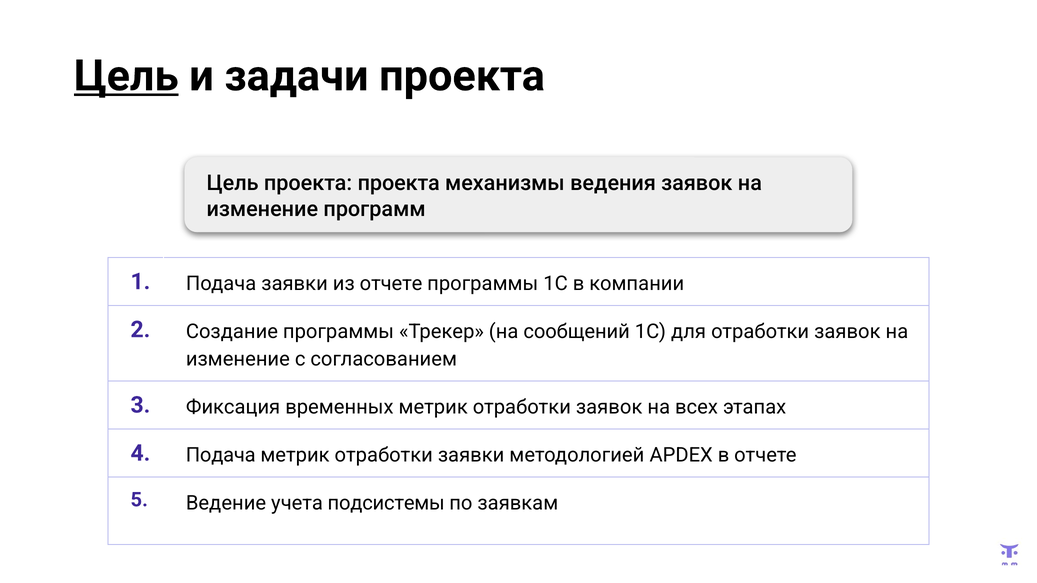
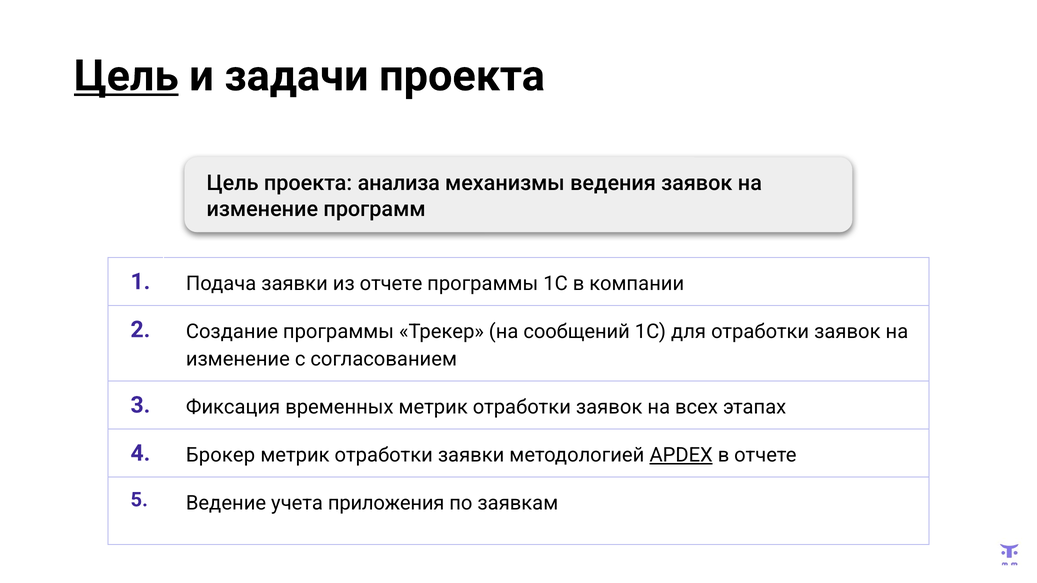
проекта проекта: проекта -> анализа (399, 183)
4 Подача: Подача -> Брокер (221, 455)
APDEX underline: none -> present (681, 455)
подсистемы: подсистемы -> приложения (386, 504)
